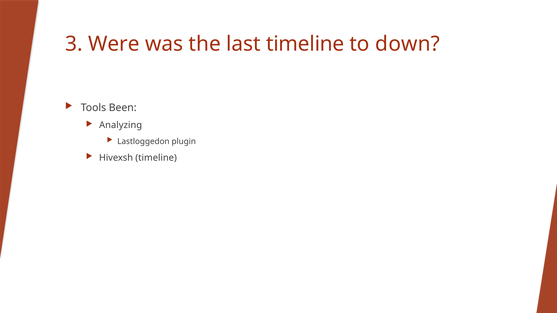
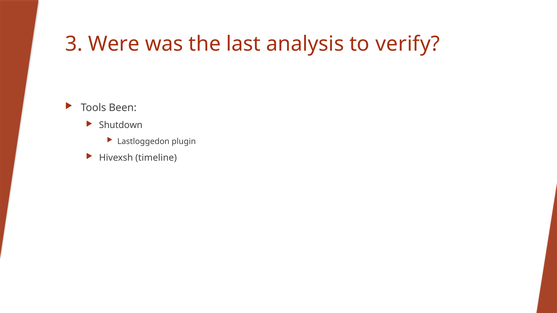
last timeline: timeline -> analysis (305, 44)
down: down -> verify (408, 44)
Analyzing: Analyzing -> Shutdown (121, 125)
